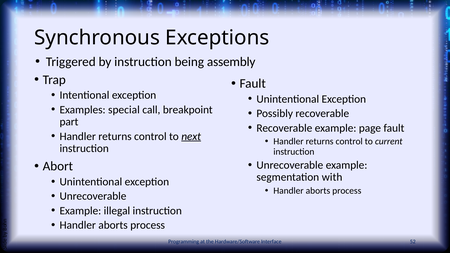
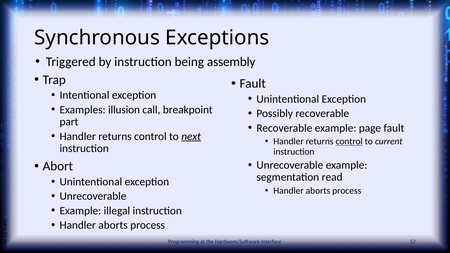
special: special -> illusion (124, 110)
control underline: none -> present (349, 142)
with: with -> read (332, 177)
